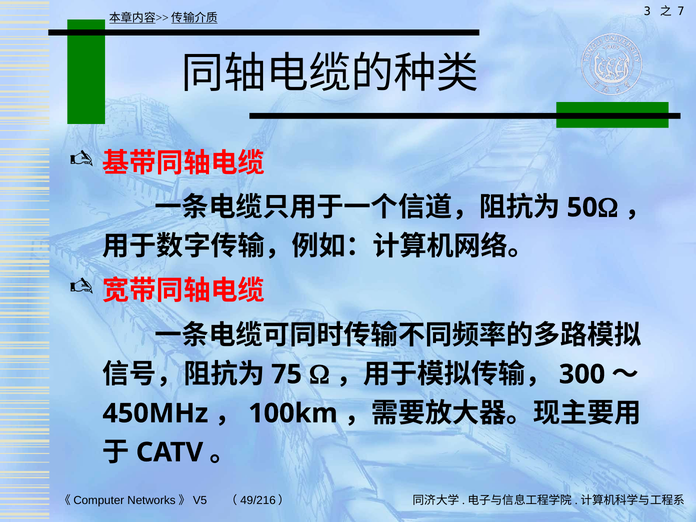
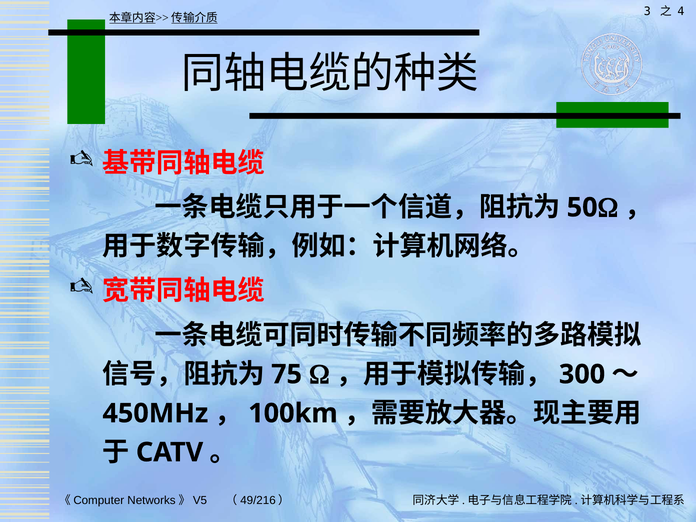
7: 7 -> 4 (681, 11)
